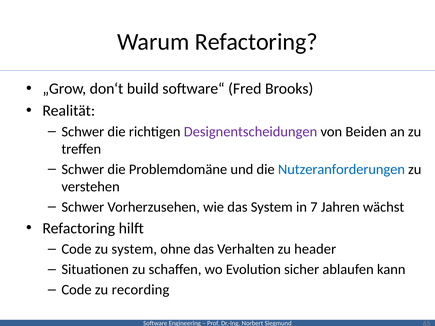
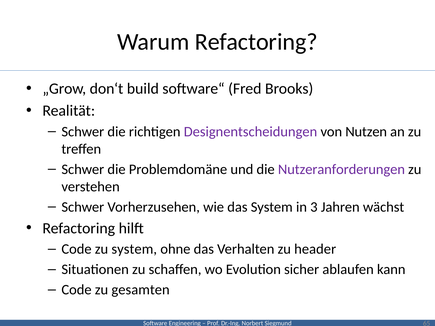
Beiden: Beiden -> Nutzen (366, 132)
Nutzeranforderungen colour: blue -> purple (341, 169)
7: 7 -> 3 (314, 207)
recording: recording -> gesamten (141, 290)
